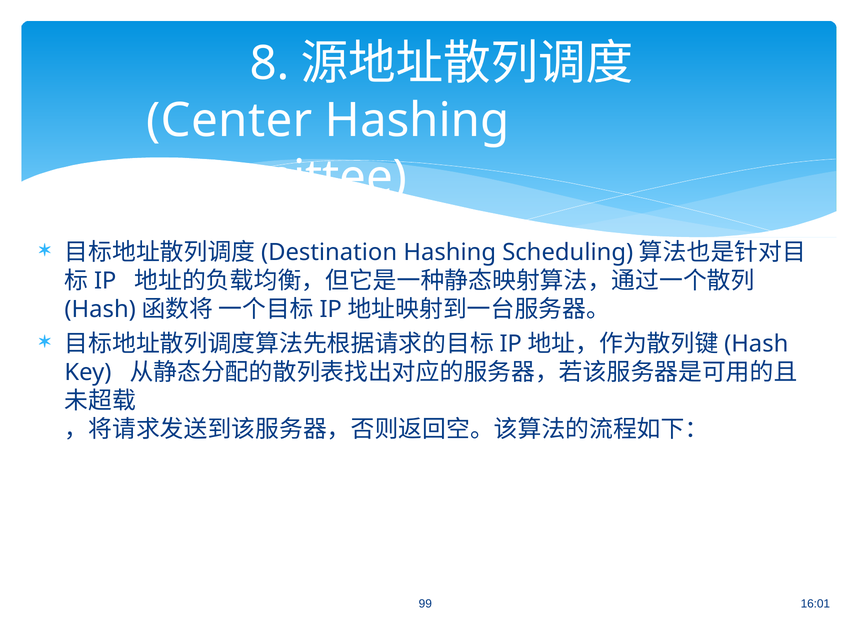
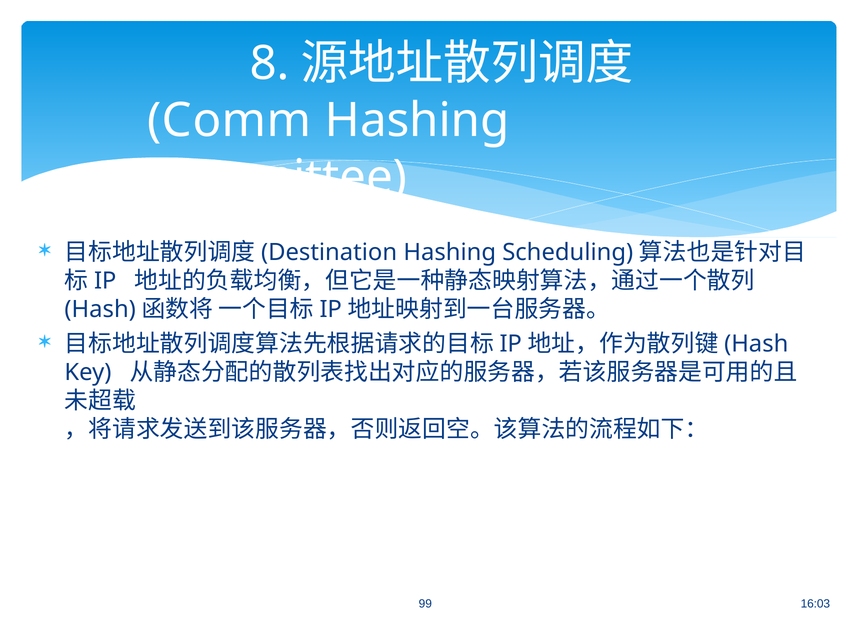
Center: Center -> Comm (229, 120)
16:01: 16:01 -> 16:03 (815, 603)
